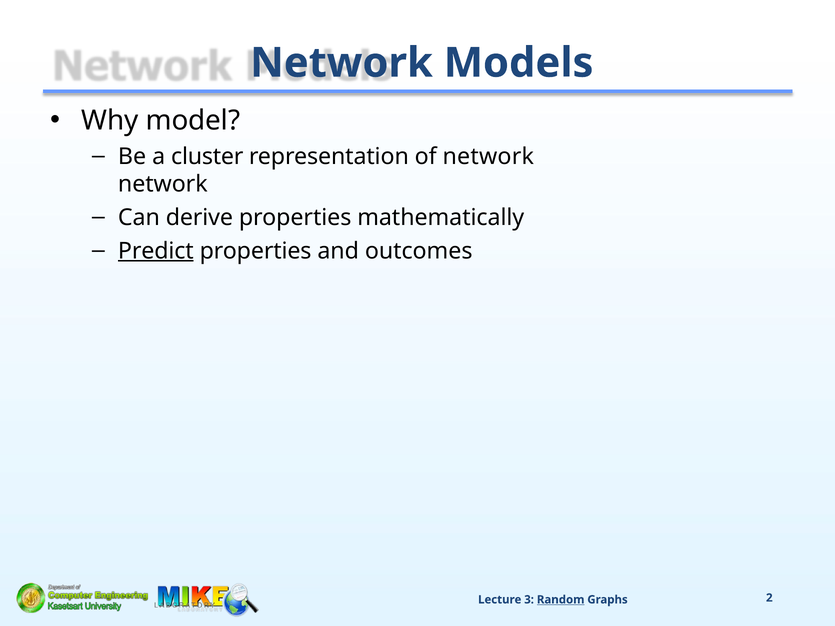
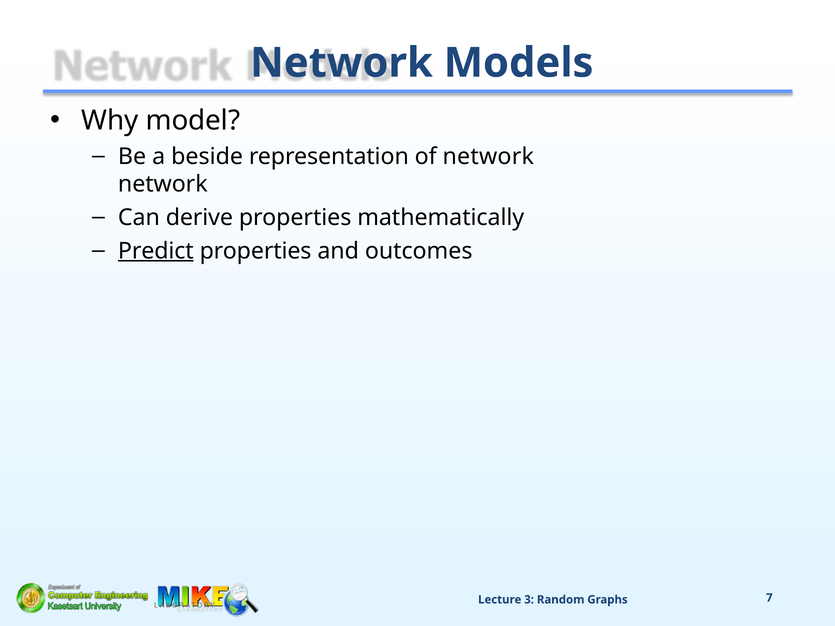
cluster: cluster -> beside (207, 156)
Random underline: present -> none (561, 600)
2: 2 -> 7 (769, 598)
